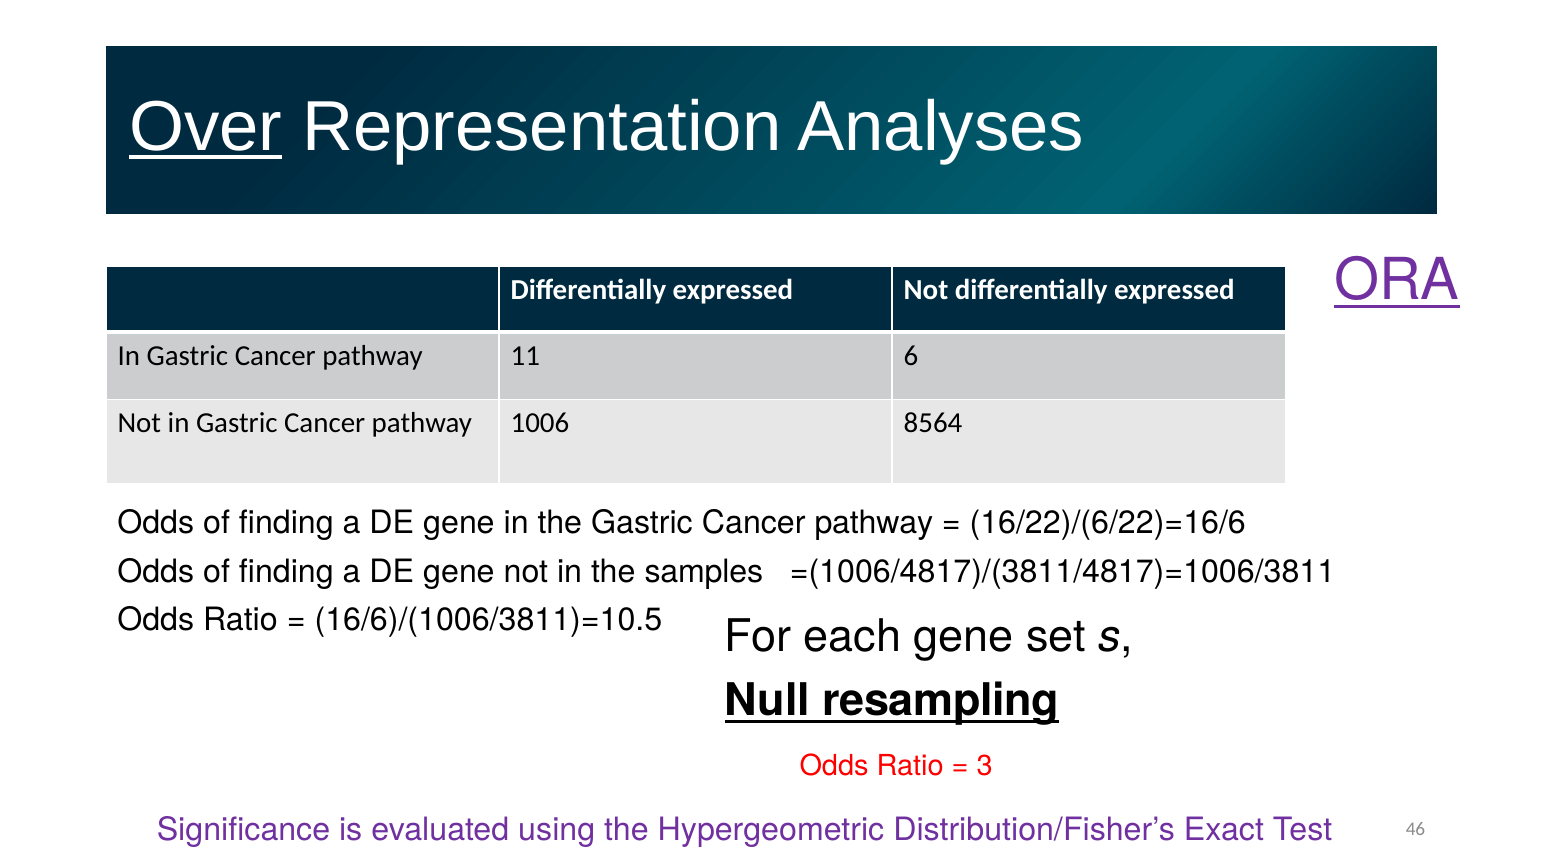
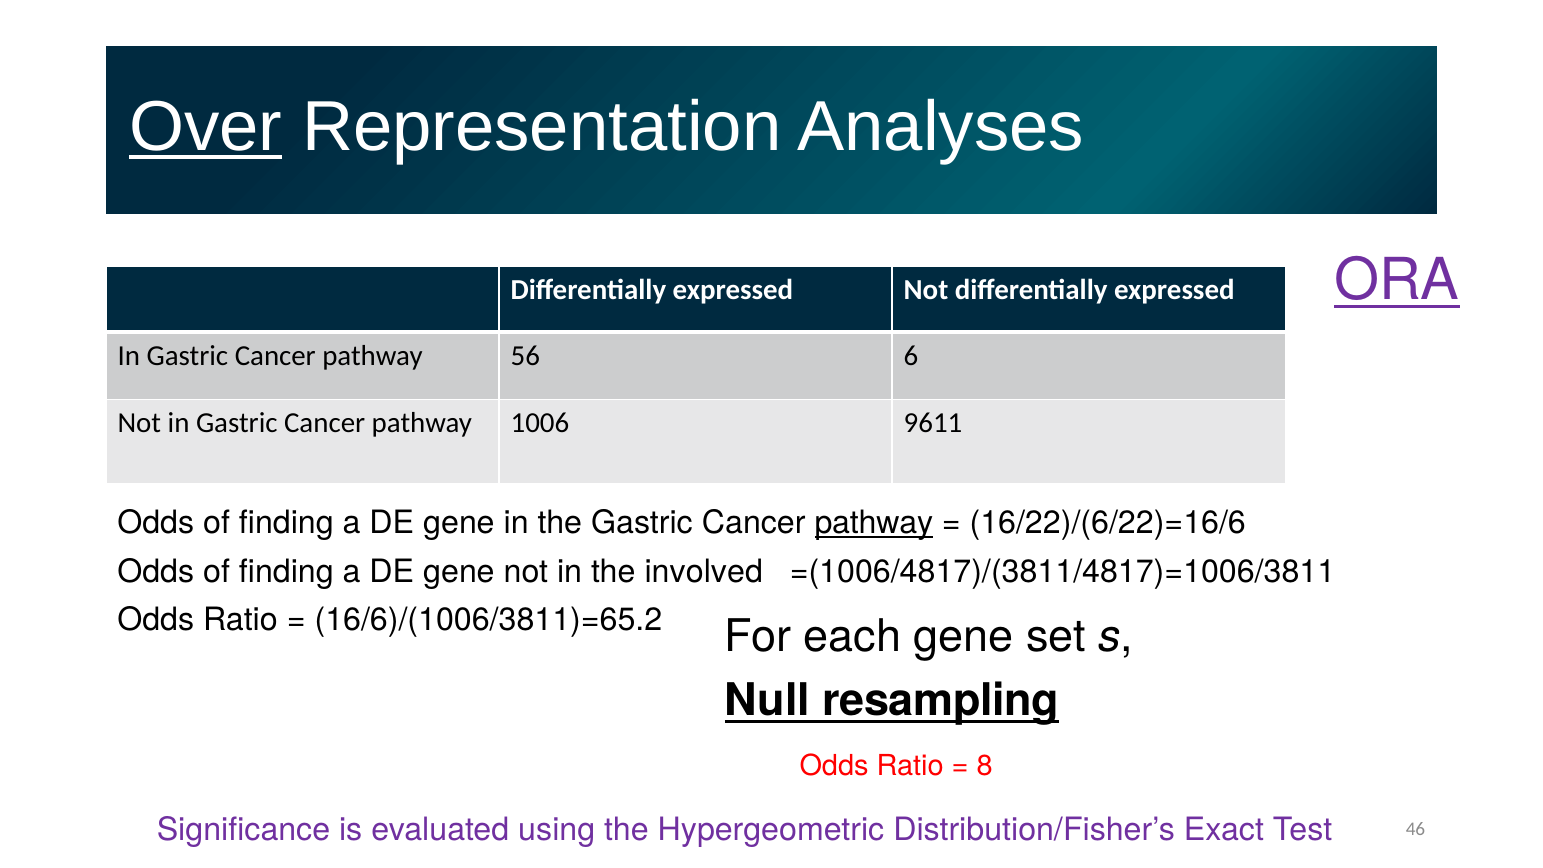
11: 11 -> 56 (525, 356)
8564: 8564 -> 9611 (933, 423)
pathway underline: none -> present (874, 523)
samples: samples -> involved (704, 571)
16/6)/(1006/3811)=10.5: 16/6)/(1006/3811)=10.5 -> 16/6)/(1006/3811)=65.2 (488, 620)
3: 3 -> 8 (985, 766)
